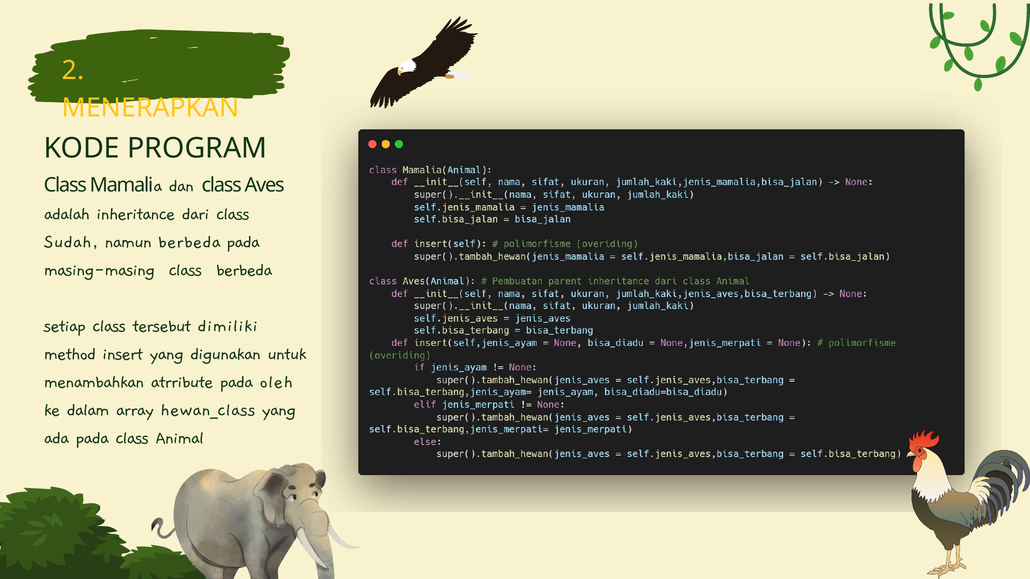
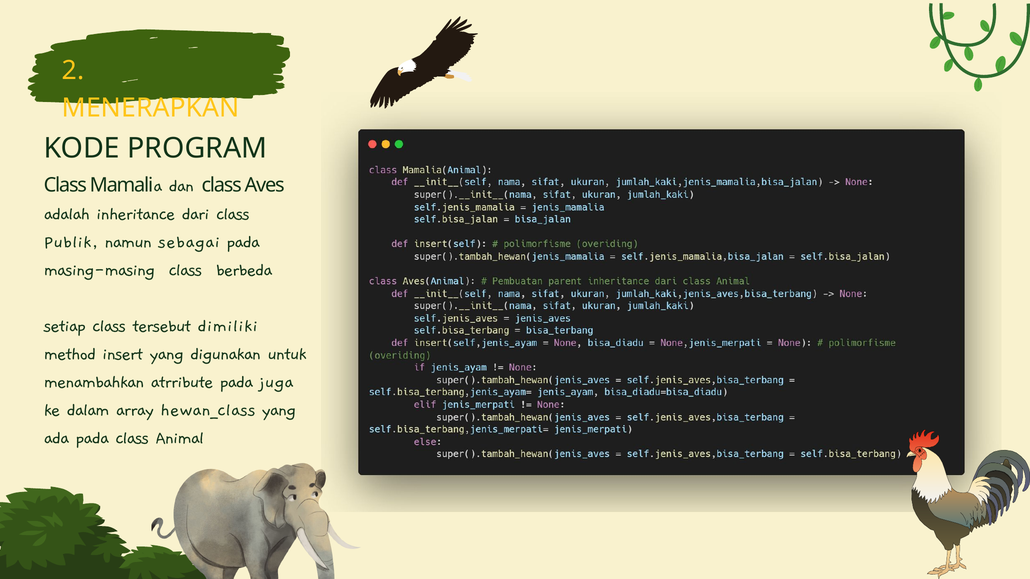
Sudah: Sudah -> Publik (71, 241)
namun berbeda: berbeda -> sebagai (189, 241)
oleh: oleh -> juga (277, 381)
